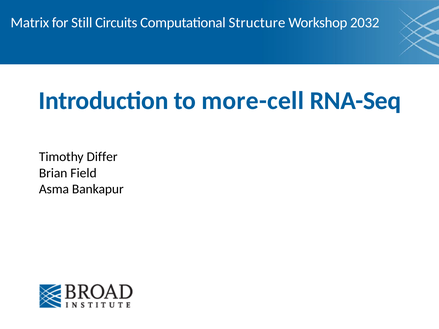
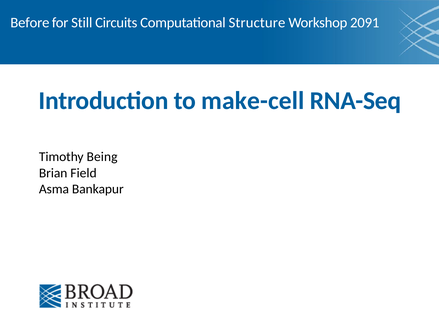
Matrix: Matrix -> Before (30, 23)
2032: 2032 -> 2091 (365, 23)
more-cell: more-cell -> make-cell (253, 101)
Differ: Differ -> Being (102, 157)
